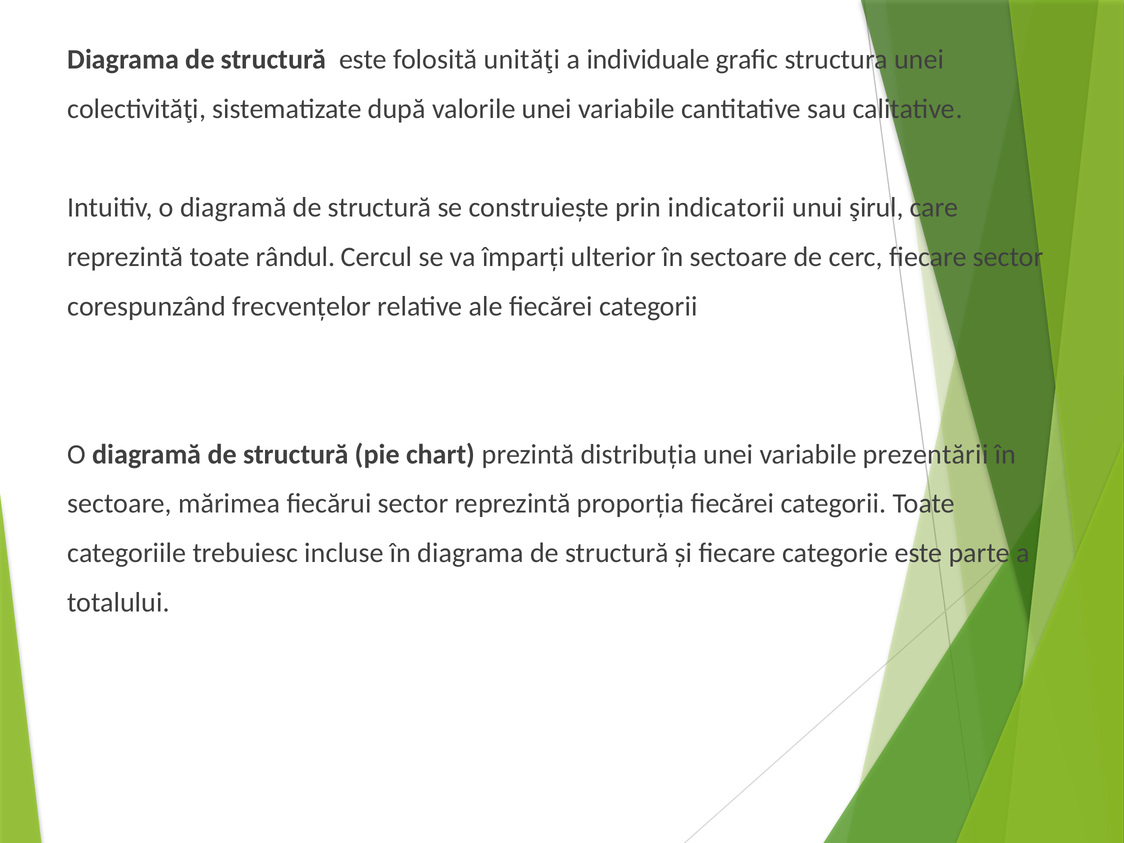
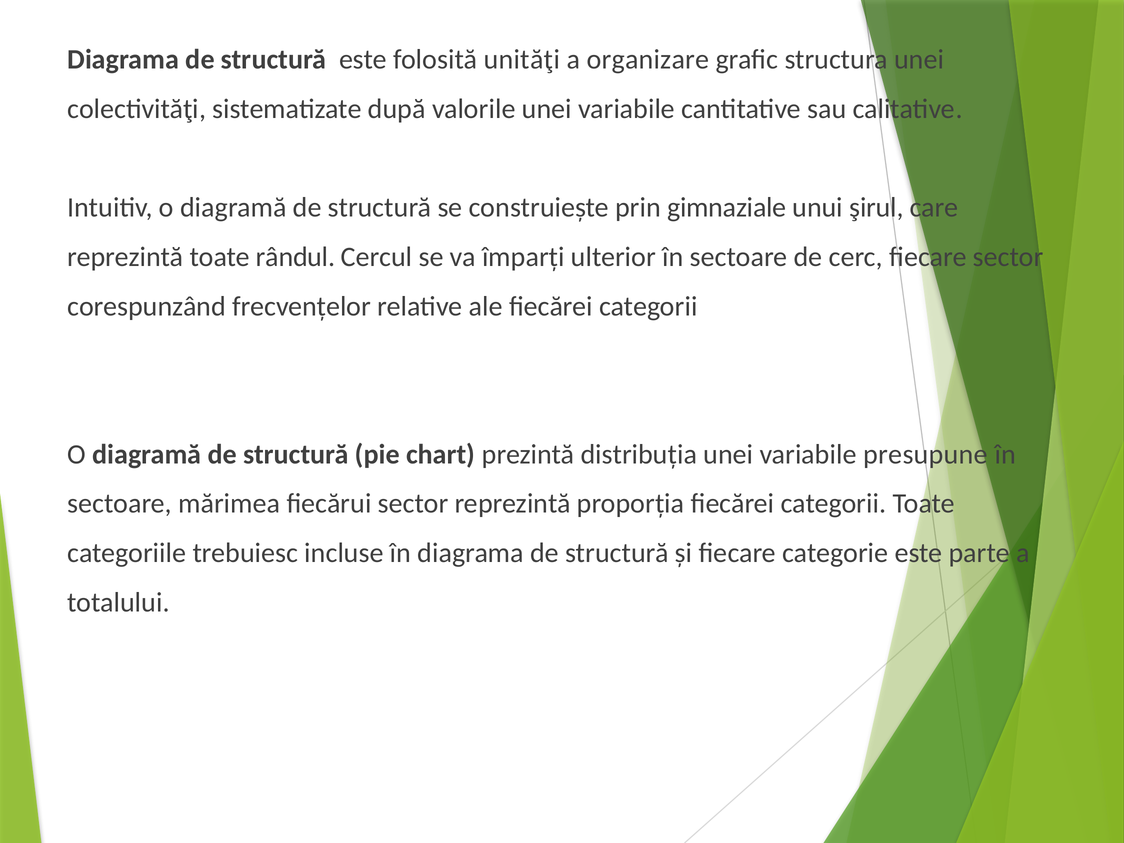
individuale: individuale -> organizare (648, 60)
indicatorii: indicatorii -> gimnaziale (727, 208)
prezentării: prezentării -> presupune (926, 454)
